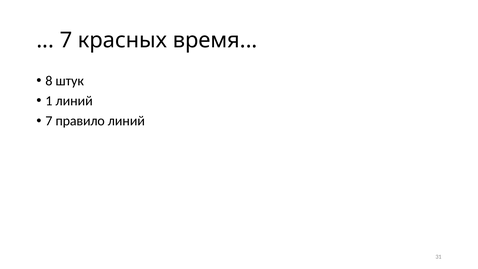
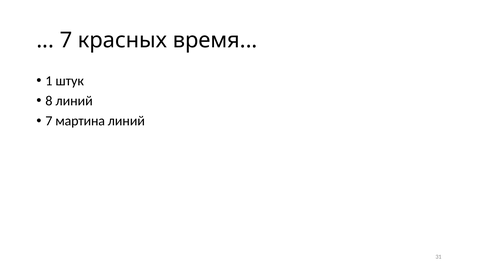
8: 8 -> 1 (49, 81)
1: 1 -> 8 (49, 101)
правило: правило -> мартина (80, 121)
